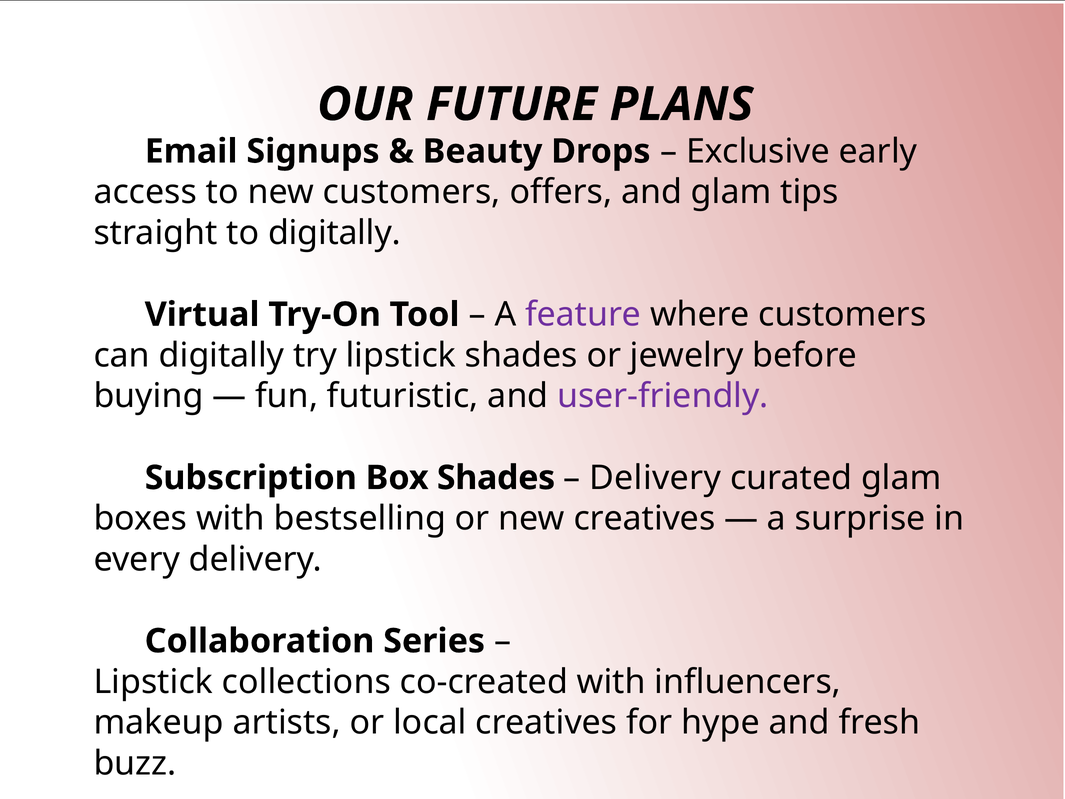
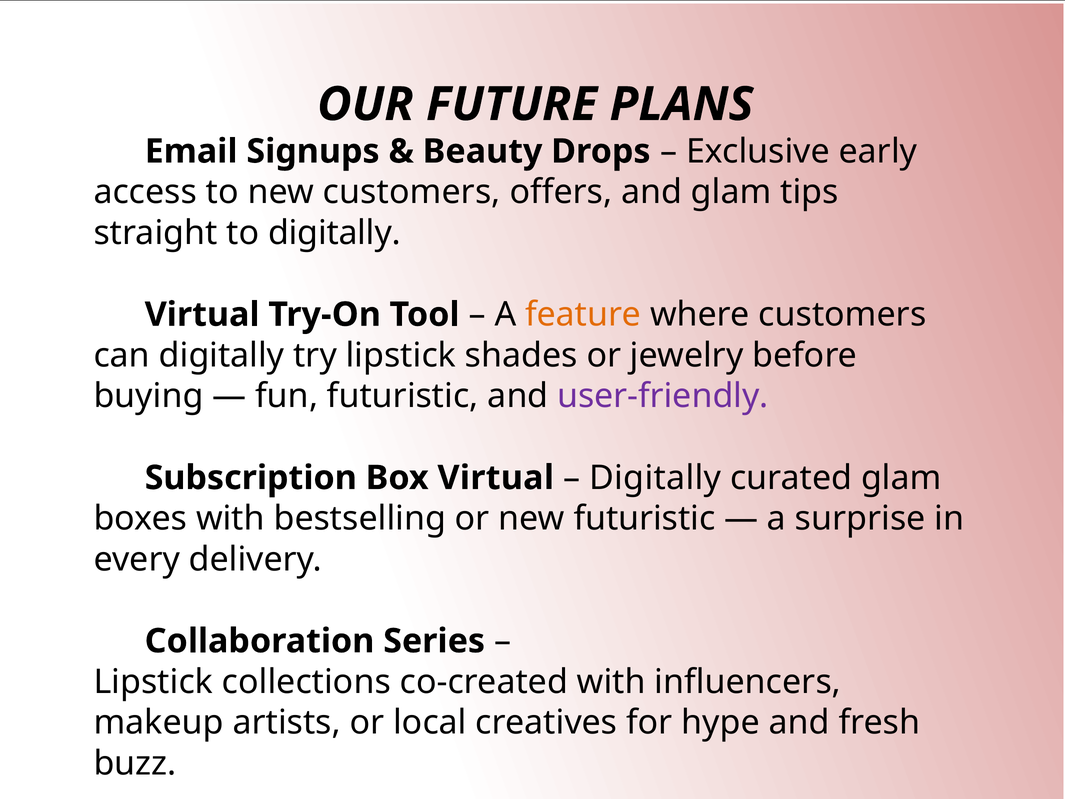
feature colour: purple -> orange (583, 315)
Box Shades: Shades -> Virtual (496, 478)
Delivery: Delivery -> Digitally (655, 478)
new creatives: creatives -> futuristic (644, 519)
